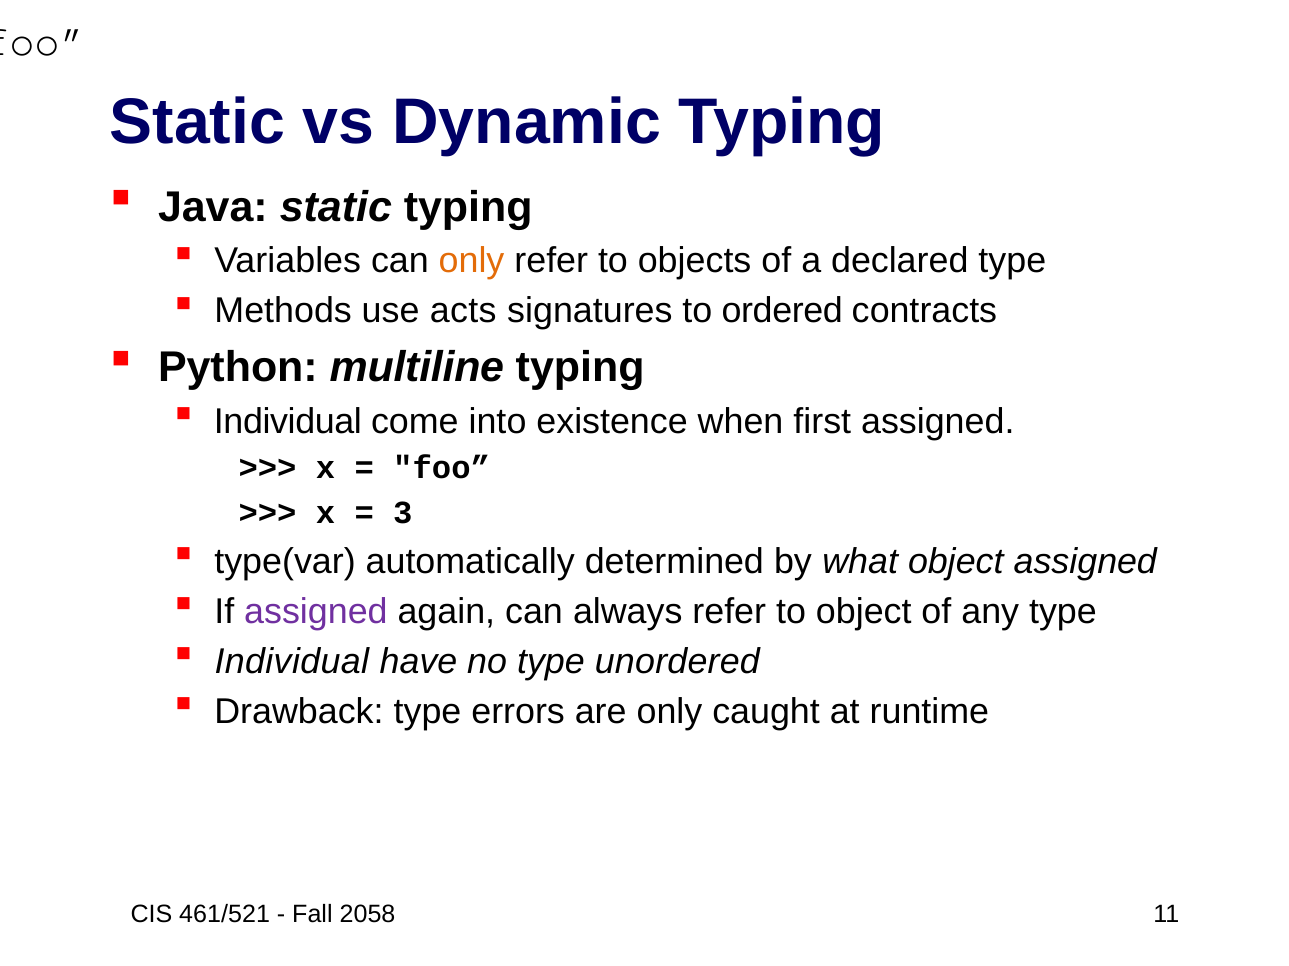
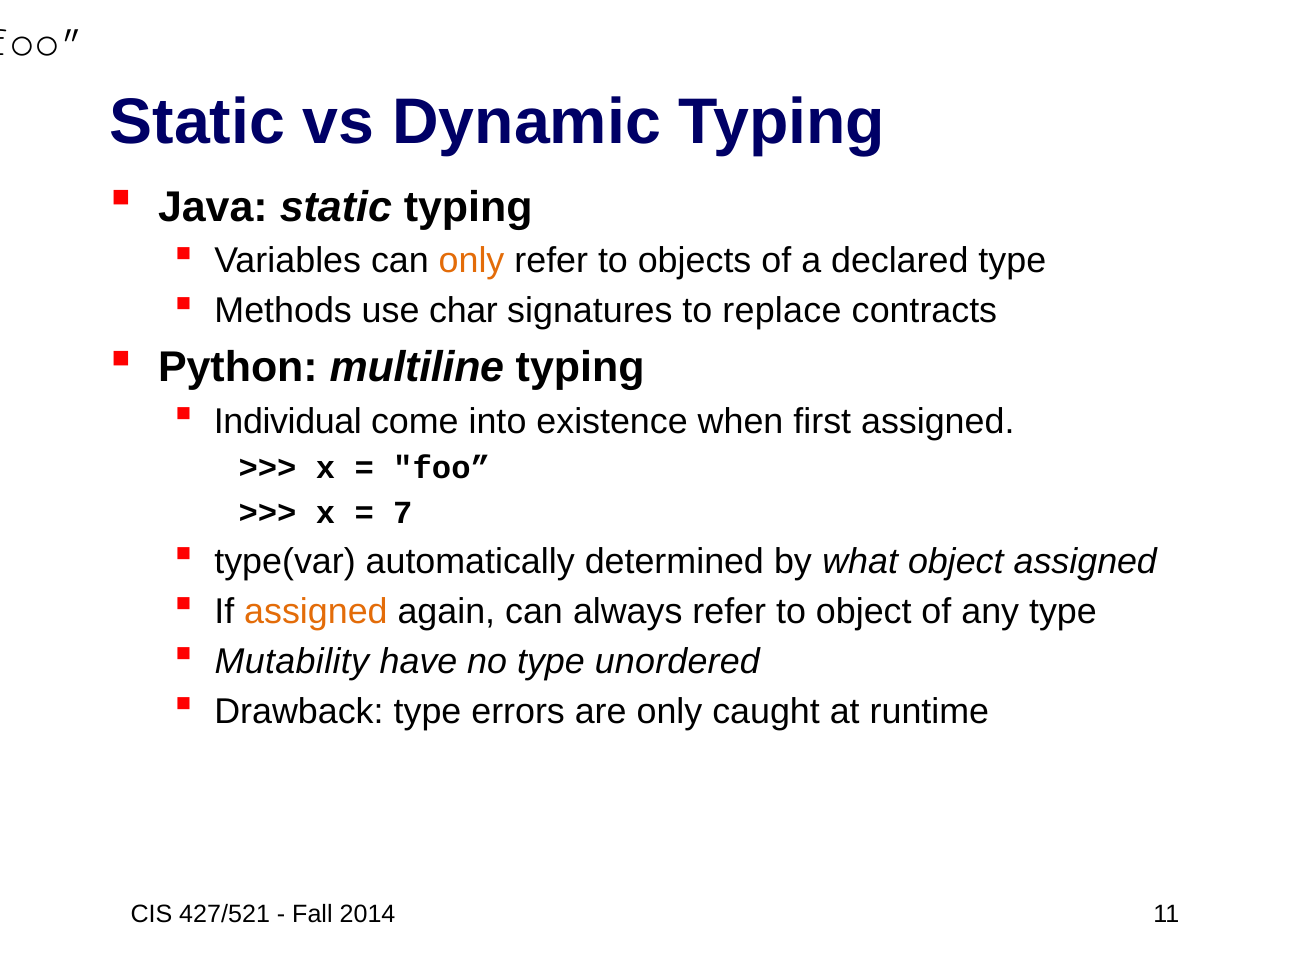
acts: acts -> char (464, 311)
ordered: ordered -> replace (782, 311)
3: 3 -> 7 (403, 514)
assigned colour: purple -> orange (316, 612)
Individual: Individual -> Mutability (292, 662)
461/521: 461/521 -> 427/521 (225, 915)
2058: 2058 -> 2014 (368, 915)
